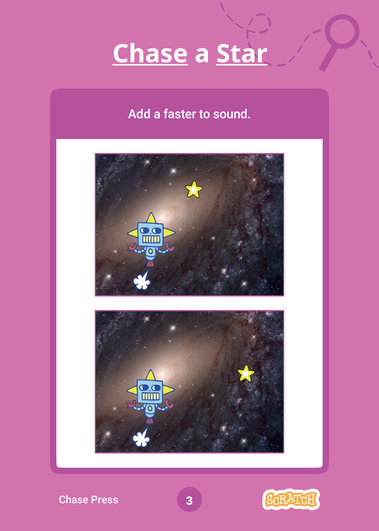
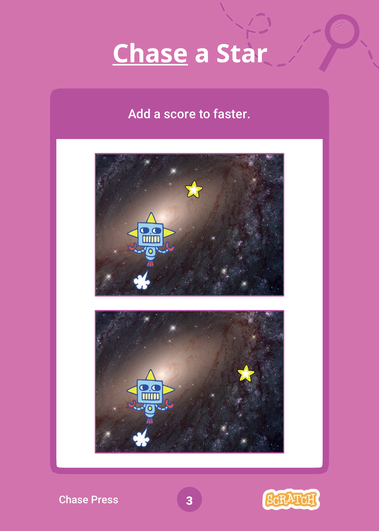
Star underline: present -> none (242, 54)
faster: faster -> score (180, 114)
sound: sound -> faster (232, 114)
